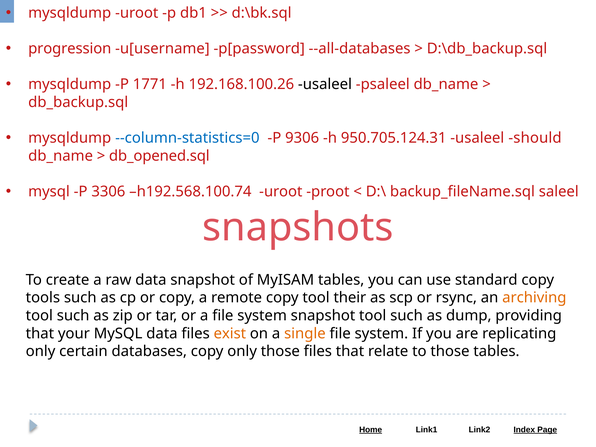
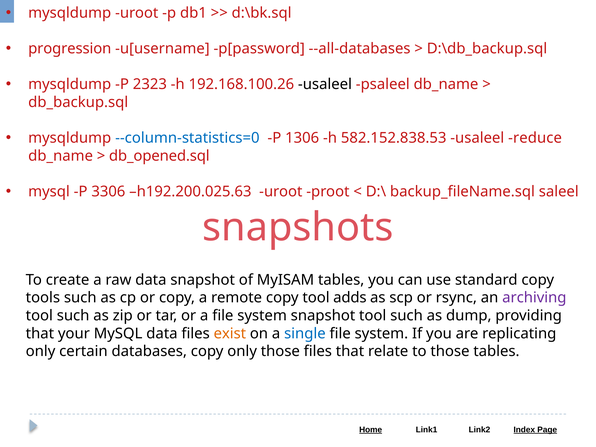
1771: 1771 -> 2323 (150, 84)
9306: 9306 -> 1306 (302, 138)
950.705.124.31: 950.705.124.31 -> 582.152.838.53 (394, 138)
should: should -> reduce (535, 138)
h192.568.100.74: h192.568.100.74 -> h192.200.025.63 (190, 192)
their: their -> adds (350, 298)
archiving colour: orange -> purple (534, 298)
single colour: orange -> blue (305, 333)
